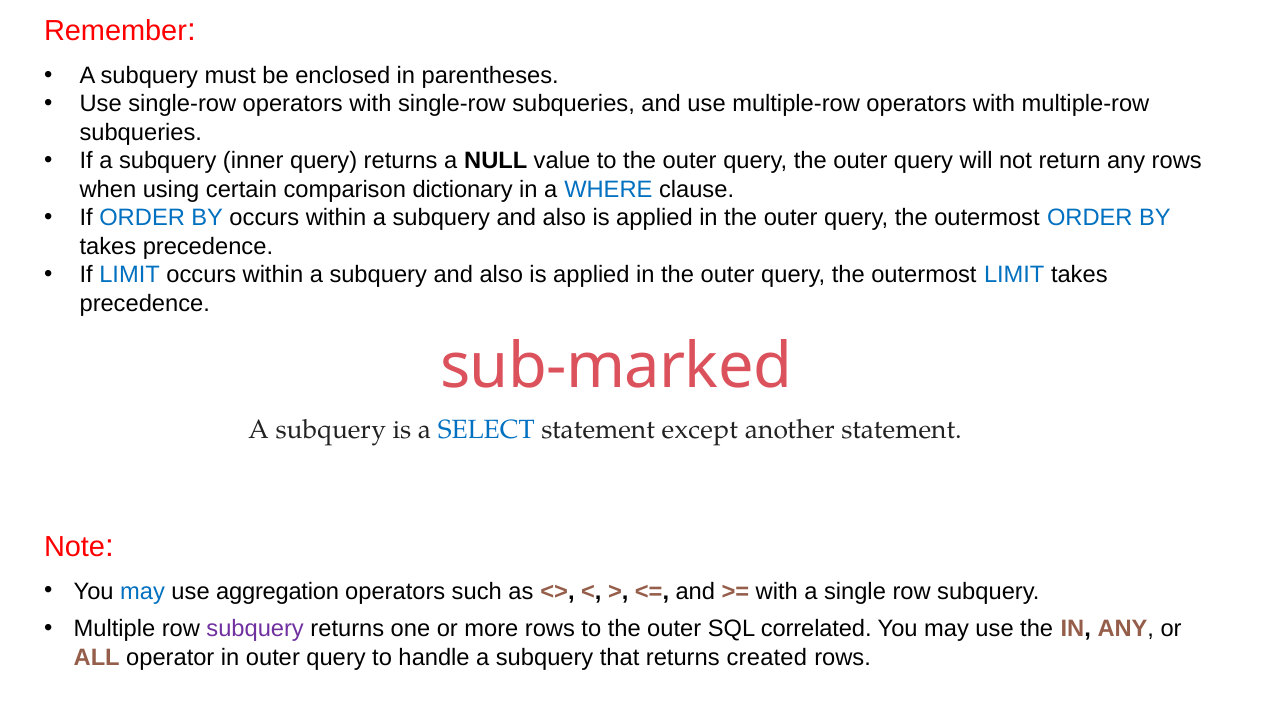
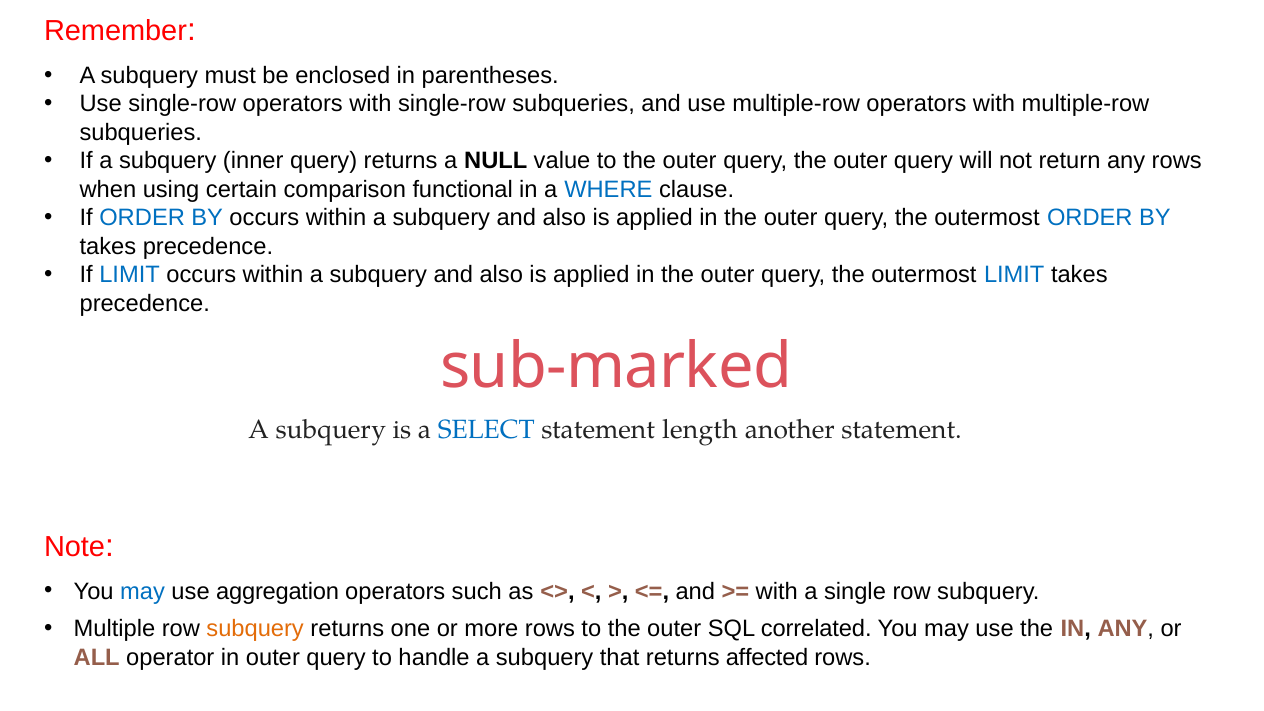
dictionary: dictionary -> functional (463, 189)
except: except -> length (700, 430)
subquery colour: purple -> orange (255, 629)
created: created -> affected (767, 658)
